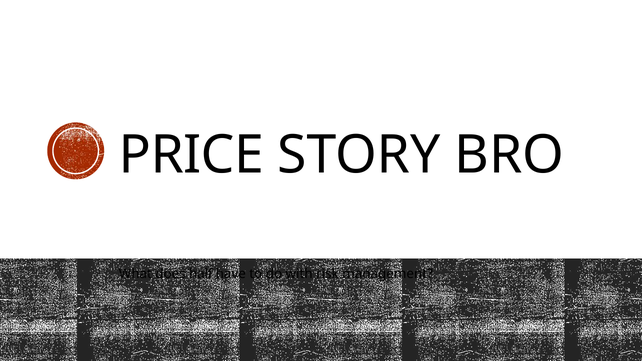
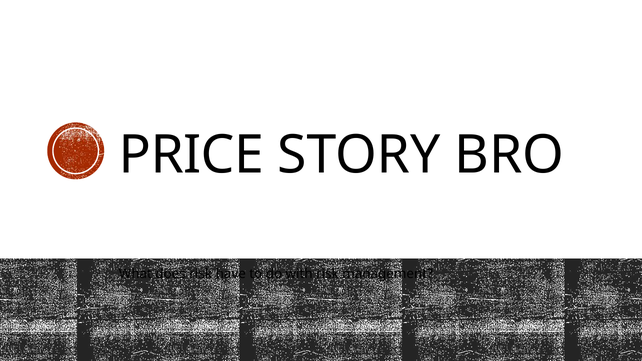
does half: half -> risk (201, 274)
